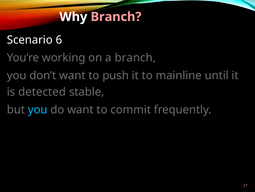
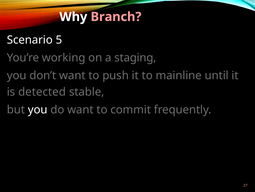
6: 6 -> 5 (59, 40)
a branch: branch -> staging (135, 57)
you colour: light blue -> white (38, 109)
